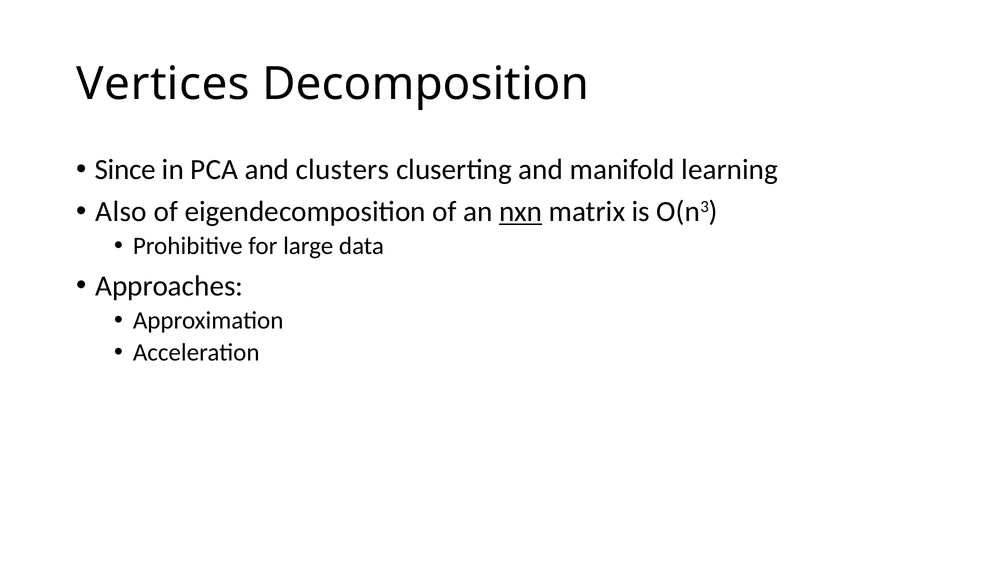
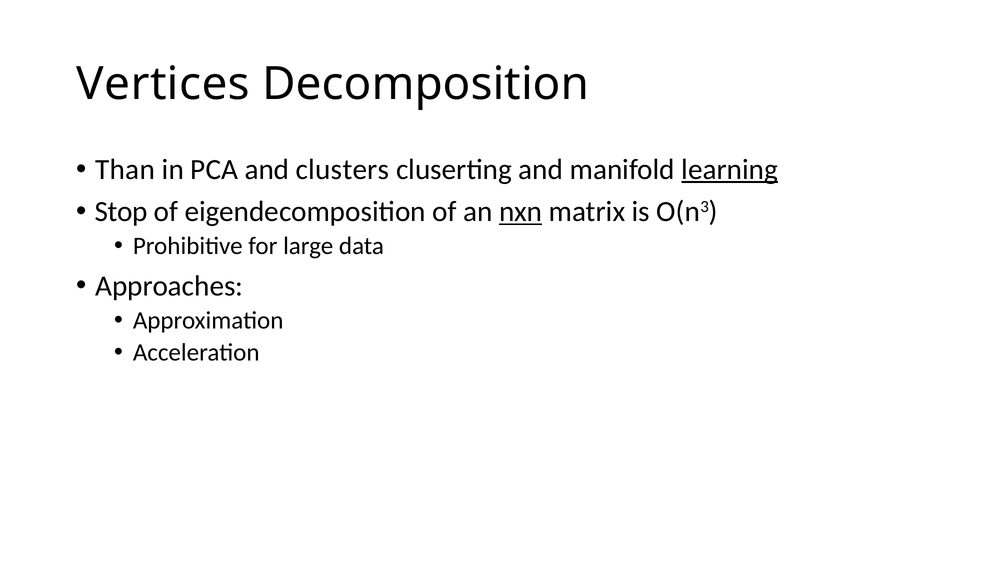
Since: Since -> Than (125, 170)
learning underline: none -> present (730, 170)
Also: Also -> Stop (121, 212)
